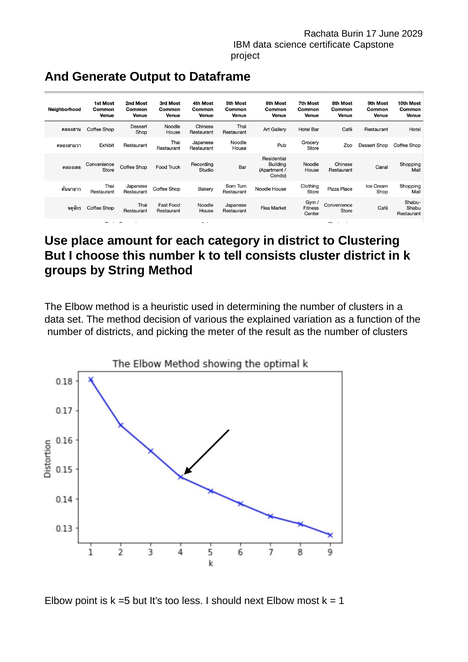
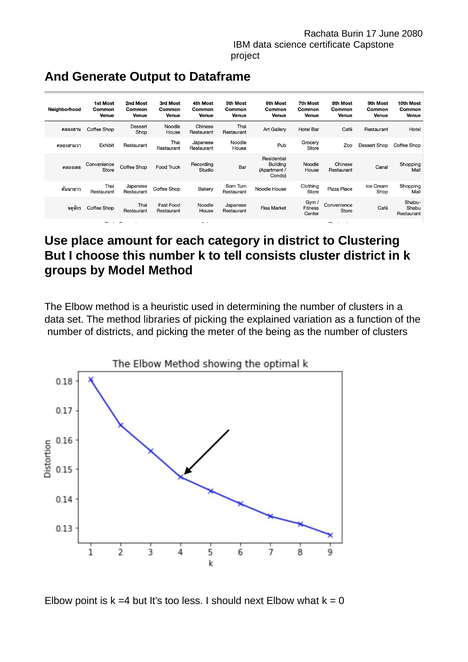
2029: 2029 -> 2080 (412, 34)
String: String -> Model (126, 271)
decision: decision -> libraries (162, 319)
of various: various -> picking (211, 319)
result: result -> being (278, 332)
=5: =5 -> =4 (124, 601)
most: most -> what (308, 601)
1: 1 -> 0 (341, 601)
